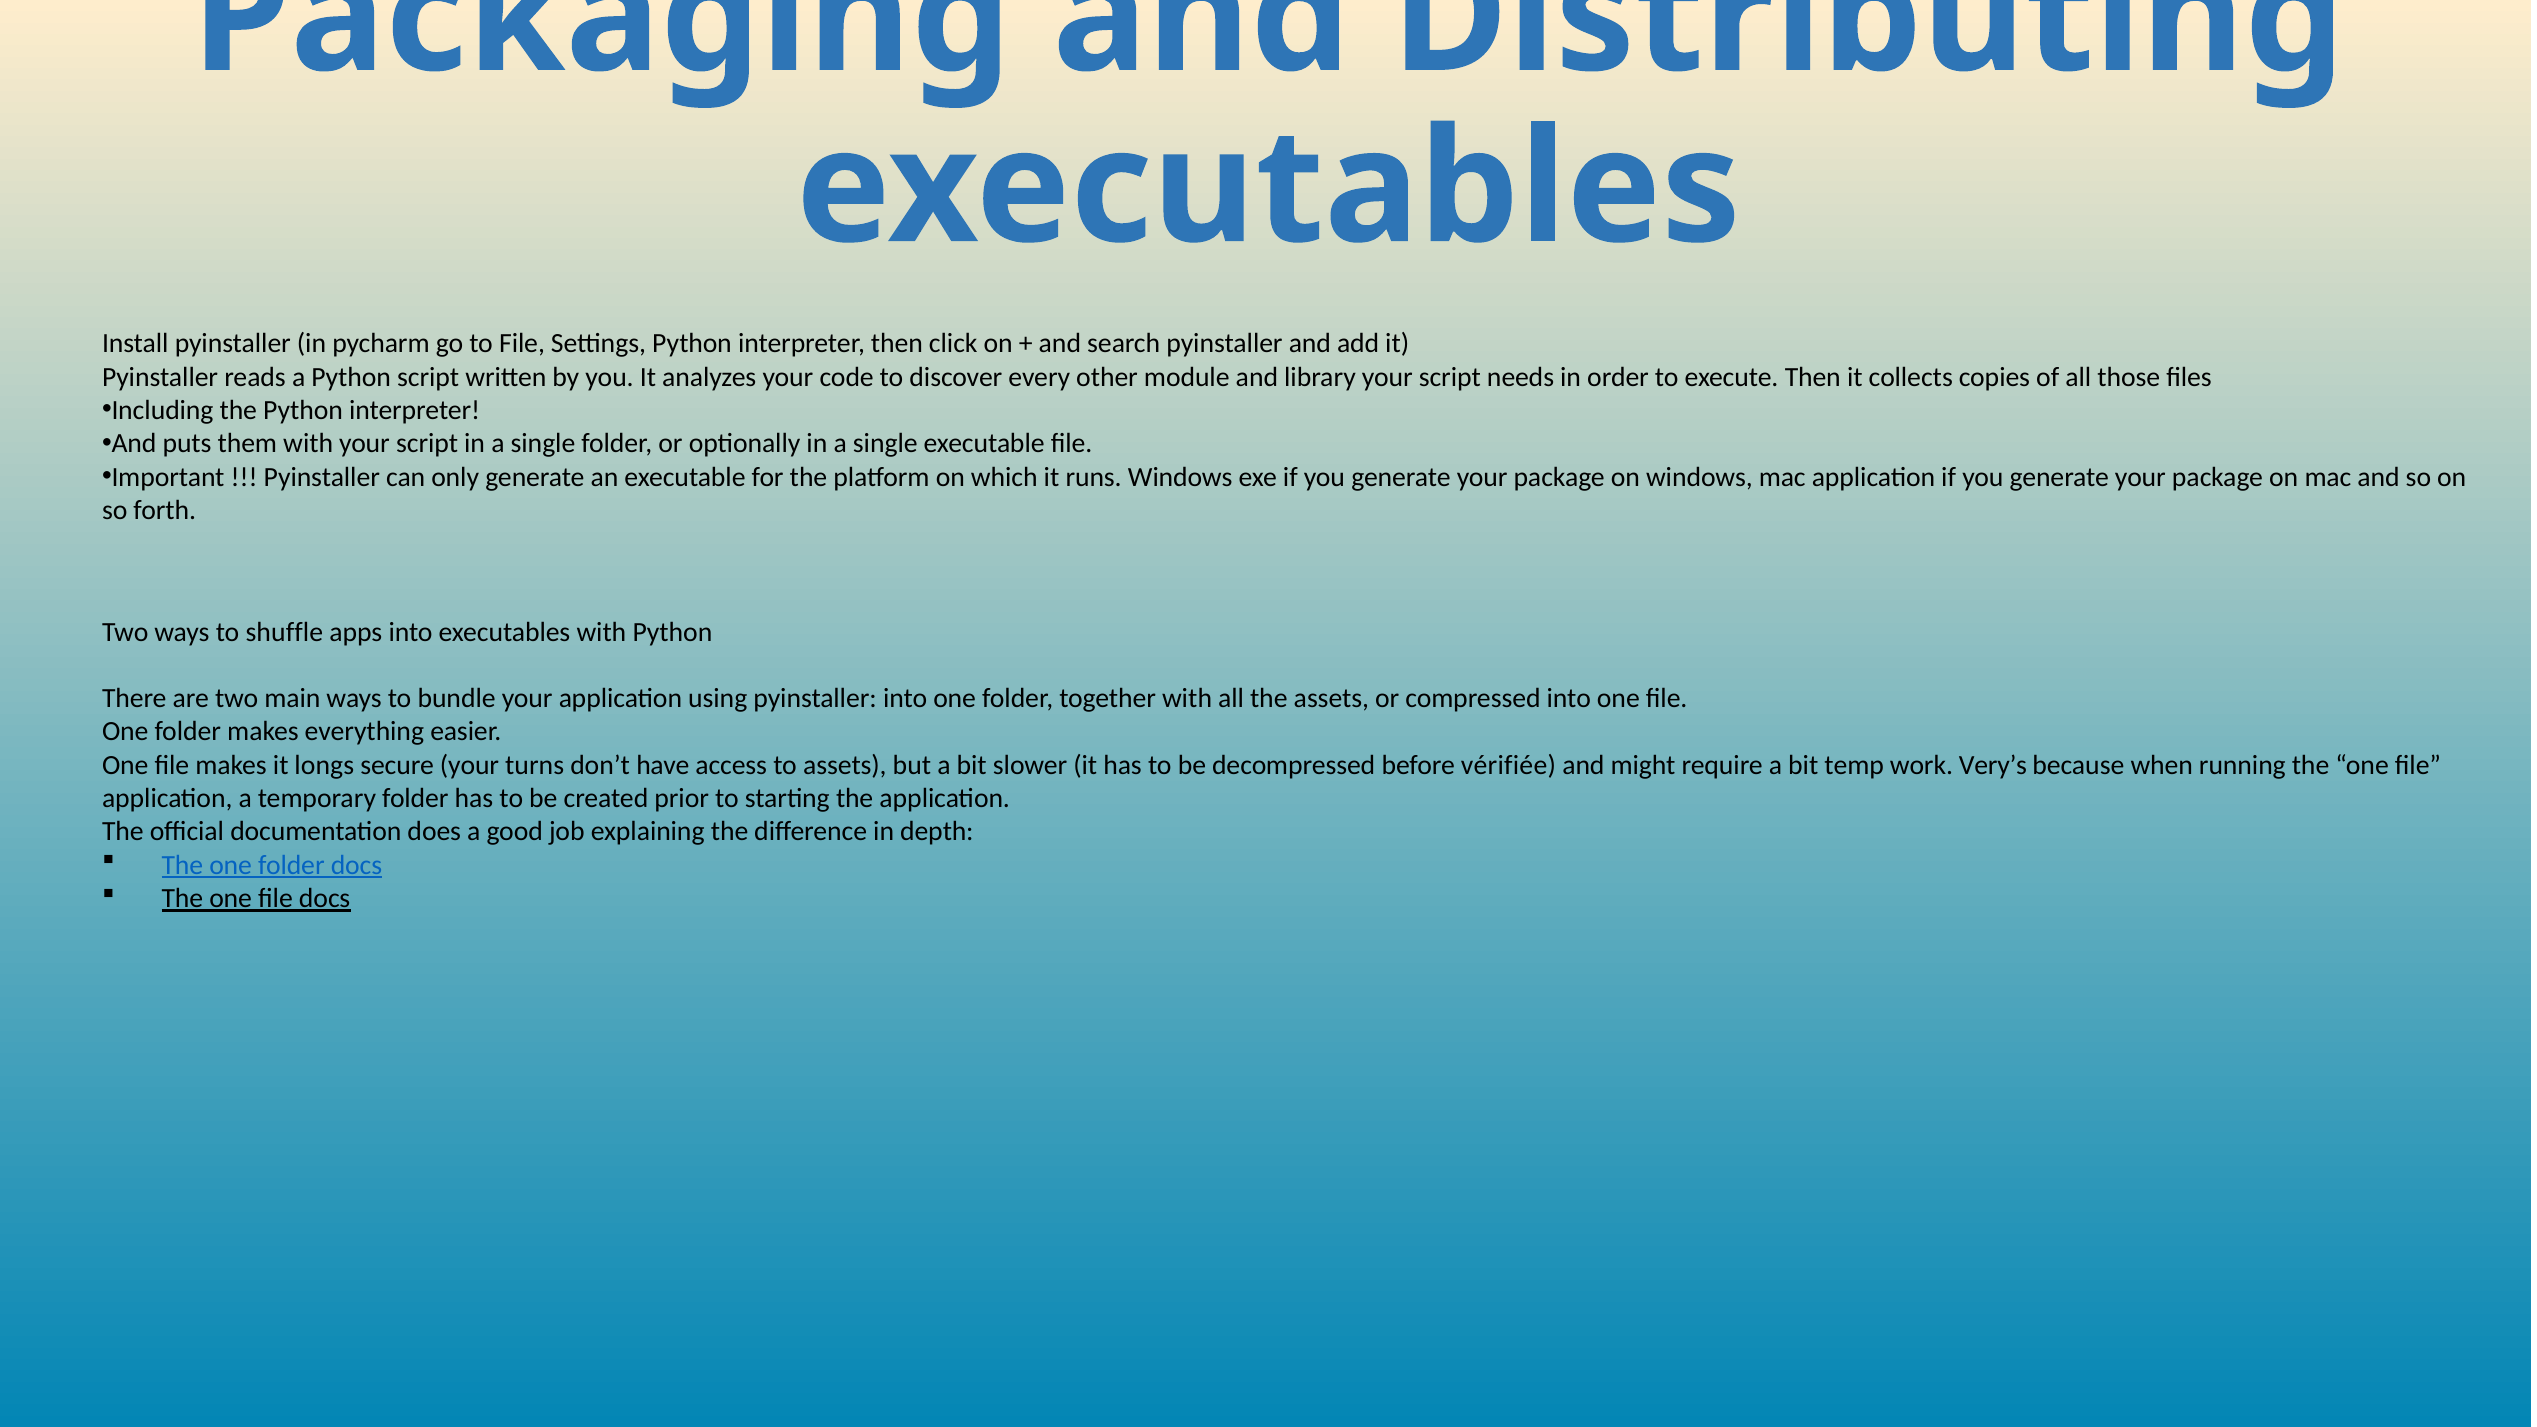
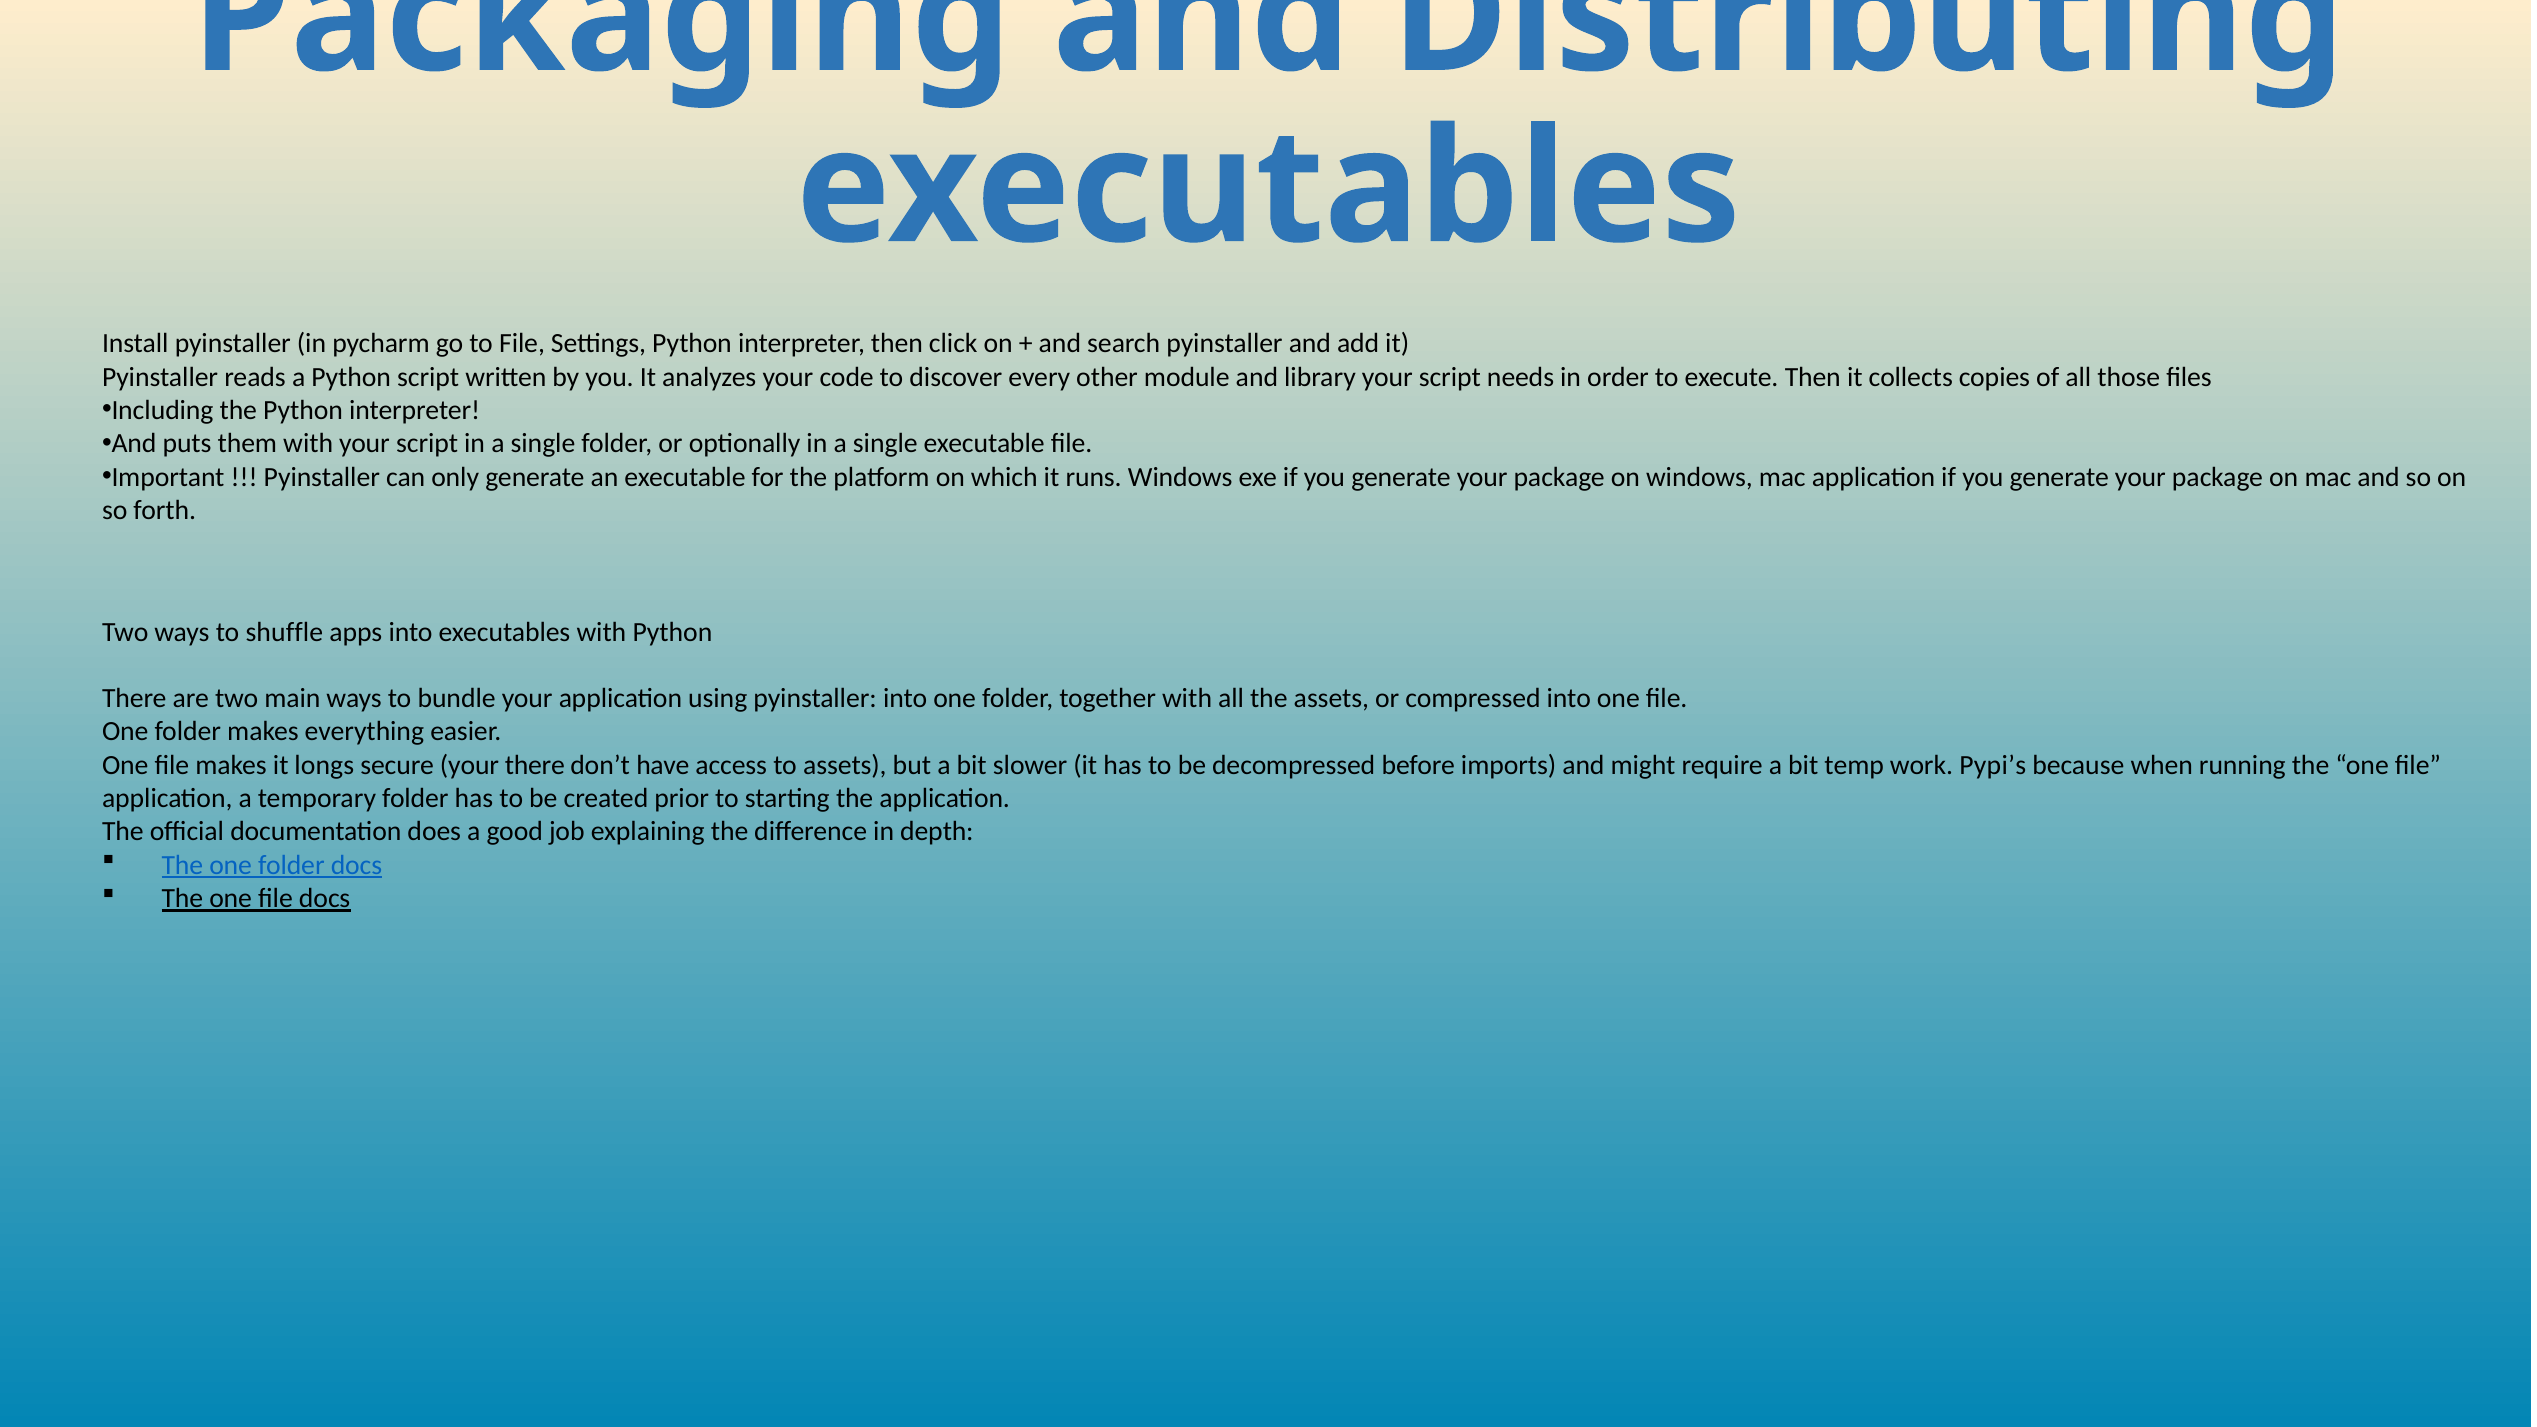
your turns: turns -> there (535, 765)
vérifiée: vérifiée -> imports (1509, 765)
Very’s: Very’s -> Pypi’s (1993, 765)
